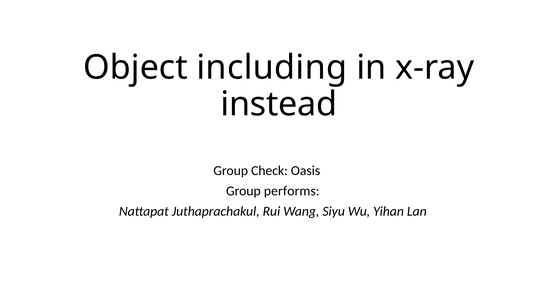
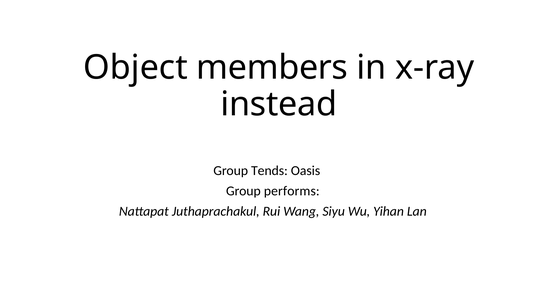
including: including -> members (272, 68)
Check: Check -> Tends (269, 171)
